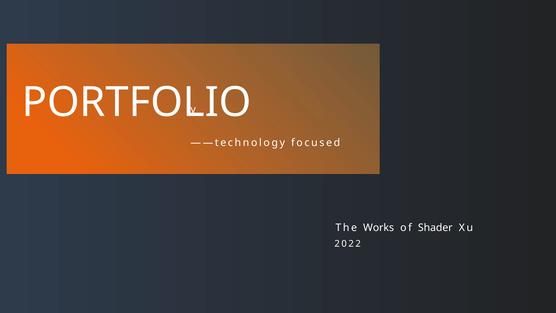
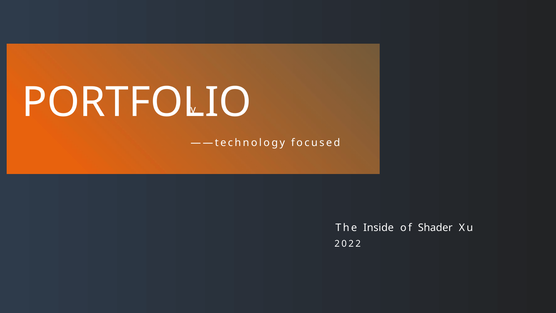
Works: Works -> Inside (379, 228)
